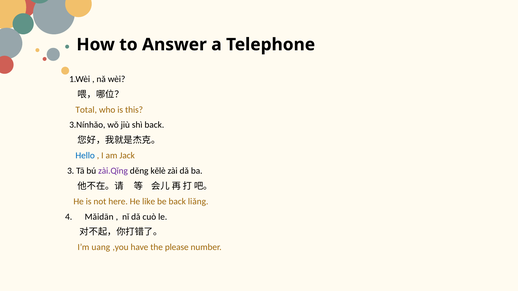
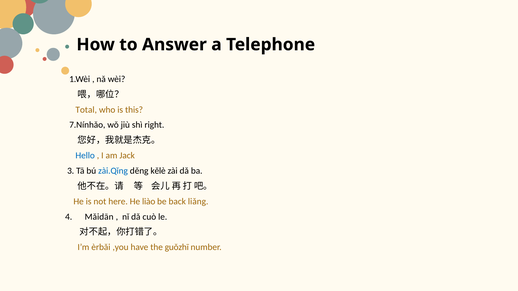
3.Nínhǎo: 3.Nínhǎo -> 7.Nínhǎo (87, 125)
shì back: back -> right (154, 125)
zài.Qǐng colour: purple -> blue (113, 171)
like: like -> liào (149, 202)
uang: uang -> èrbǎi (101, 248)
please: please -> guǒzhī (177, 248)
